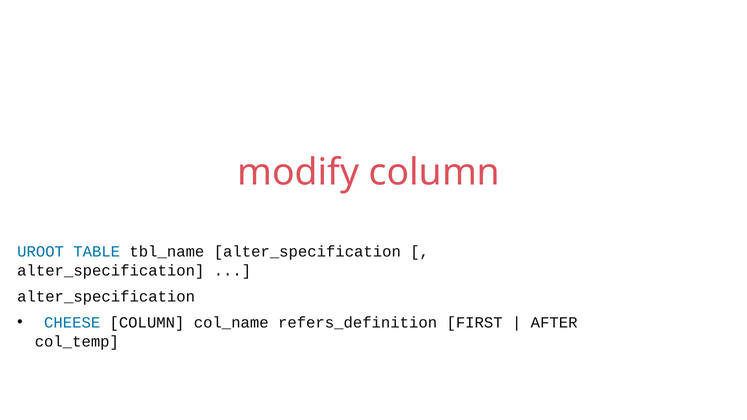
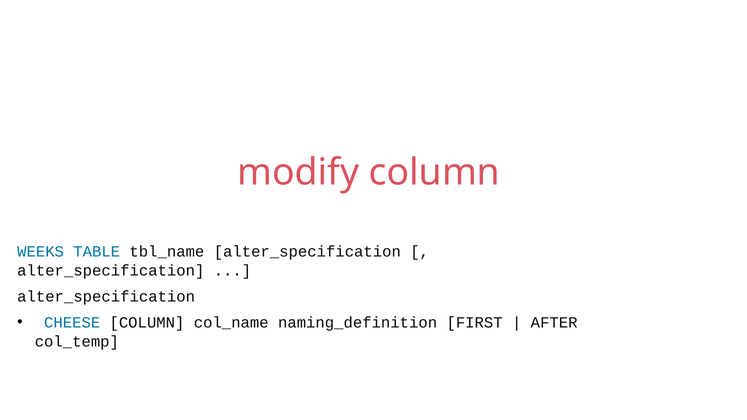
UROOT: UROOT -> WEEKS (41, 252)
refers_definition: refers_definition -> naming_definition (358, 323)
